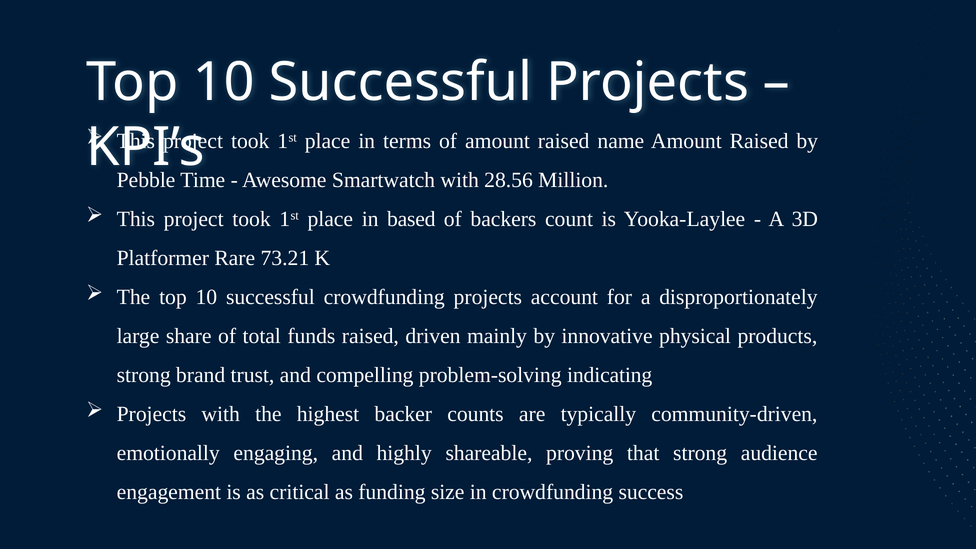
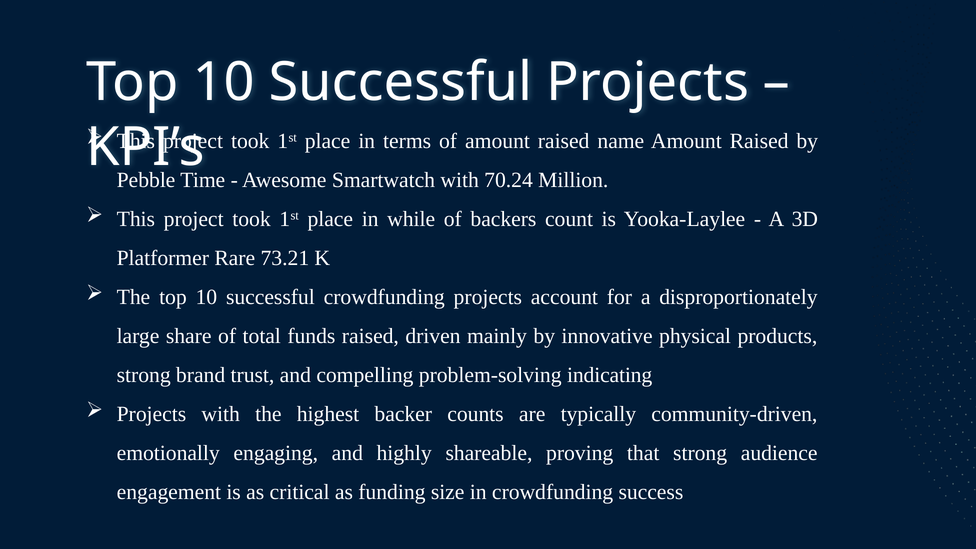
28.56: 28.56 -> 70.24 (509, 180)
based: based -> while (411, 219)
